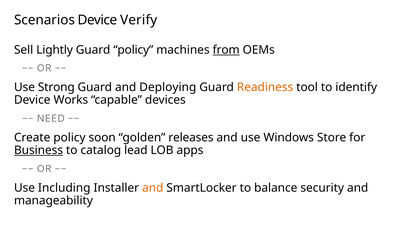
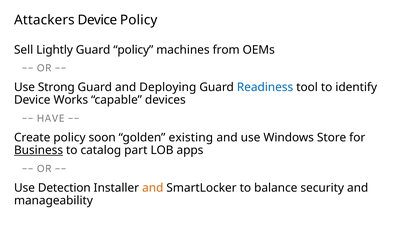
Scenarios: Scenarios -> Attackers (44, 20)
Device Verify: Verify -> Policy (139, 20)
from underline: present -> none (226, 50)
Readiness colour: orange -> blue (265, 87)
NEED: NEED -> HAVE (51, 118)
releases: releases -> existing (191, 137)
lead: lead -> part (136, 150)
Including: Including -> Detection (64, 188)
